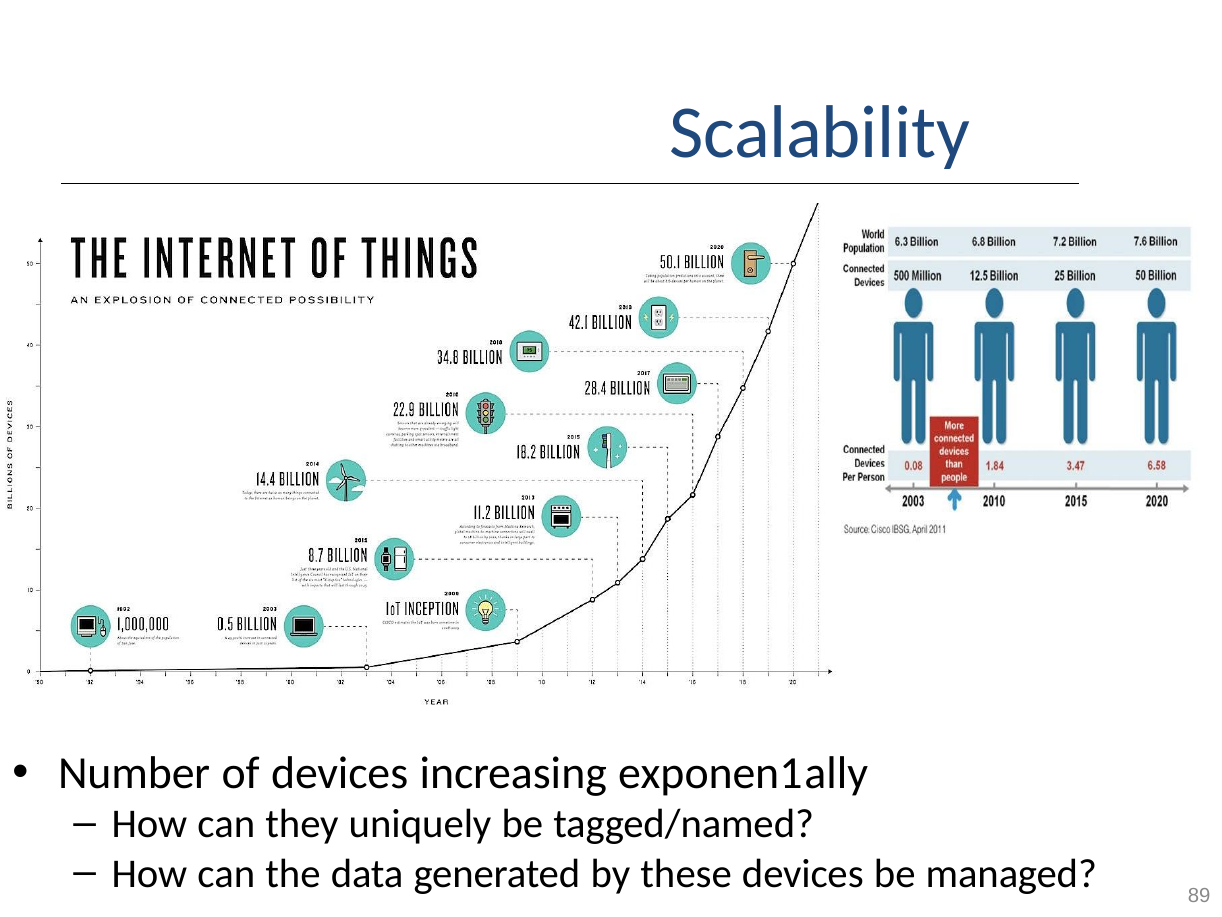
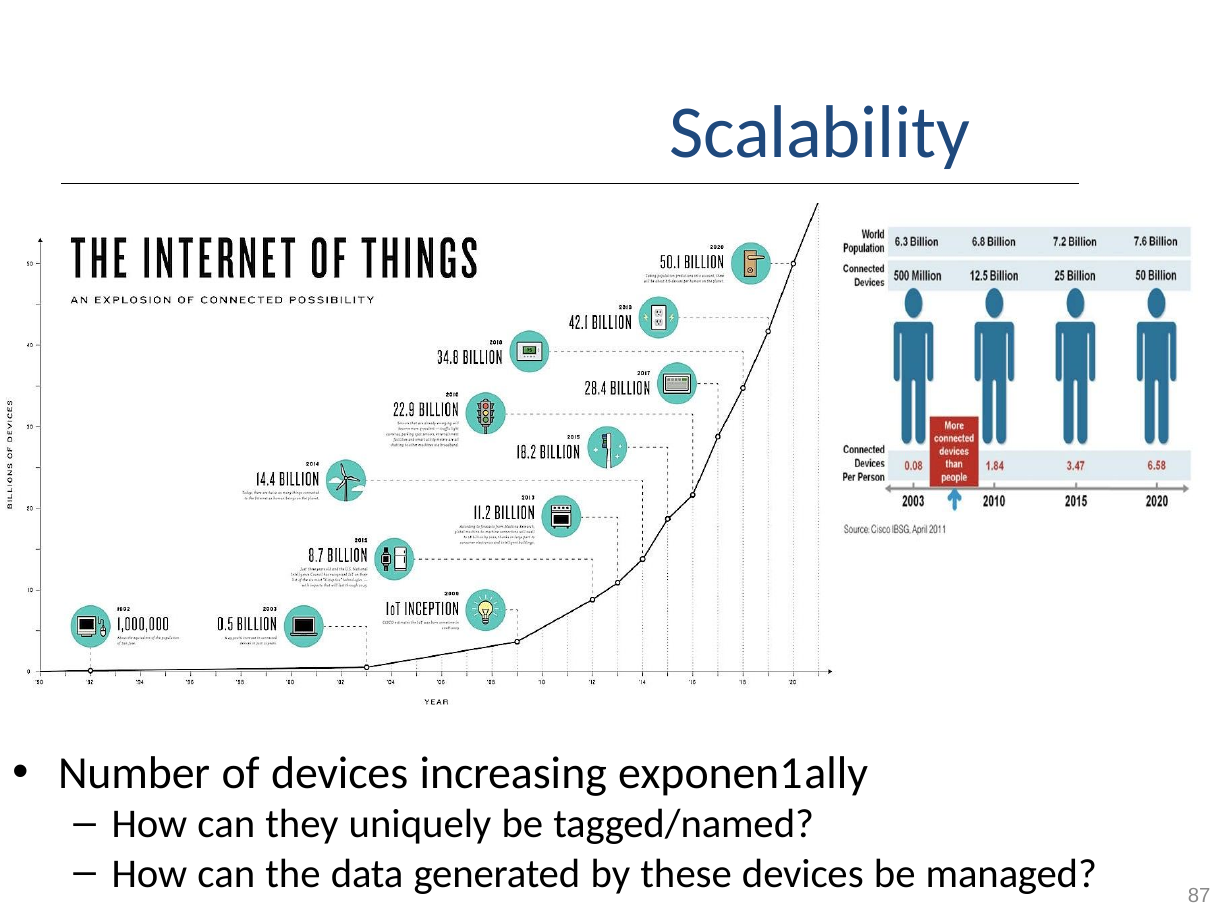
89: 89 -> 87 (1199, 896)
